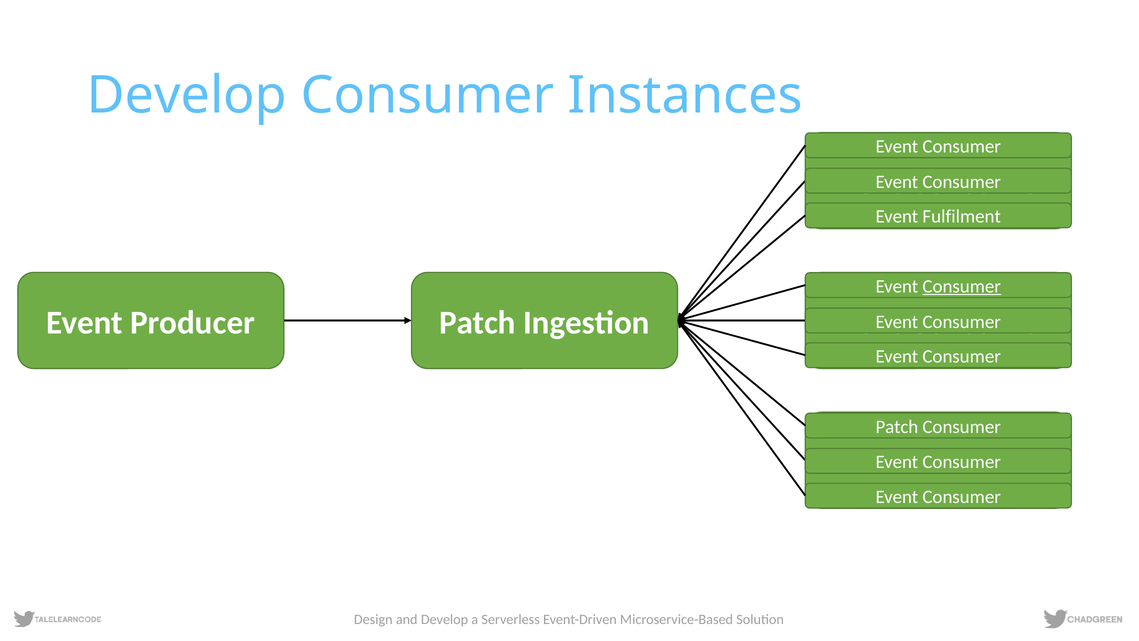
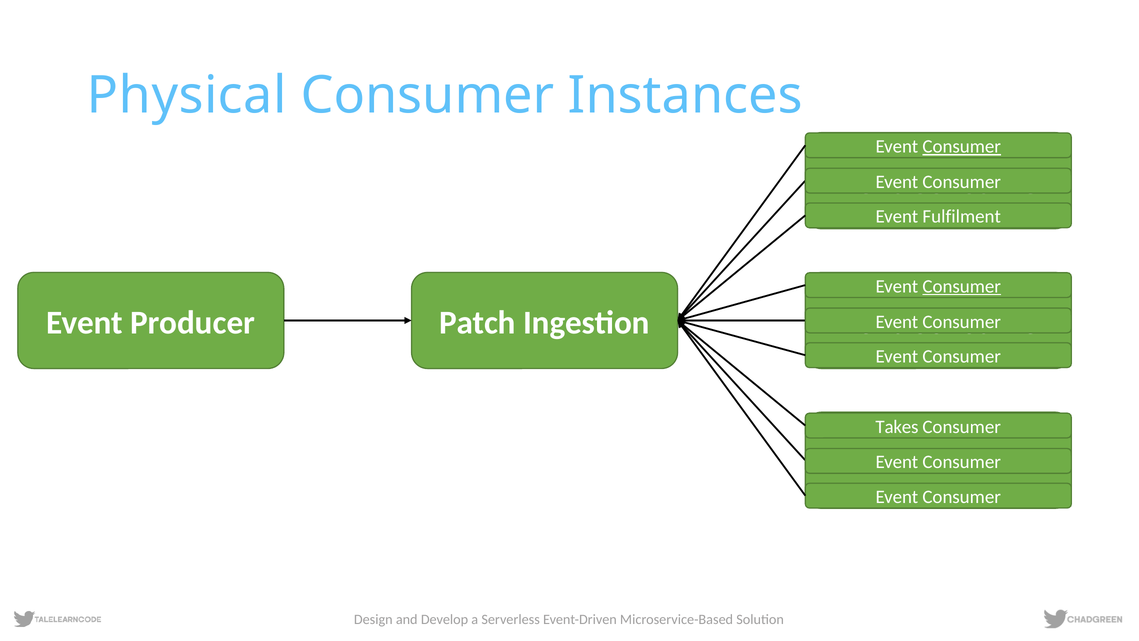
Develop: Develop -> Physical (187, 96)
Consumer underline: none -> present (962, 147)
Patch: Patch -> Takes (897, 427)
